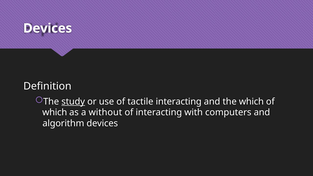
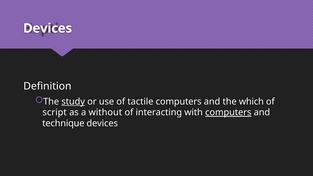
tactile interacting: interacting -> computers (179, 102)
which: which -> script (55, 113)
computers underline: none -> present (228, 113)
algorithm: algorithm -> technique (63, 123)
